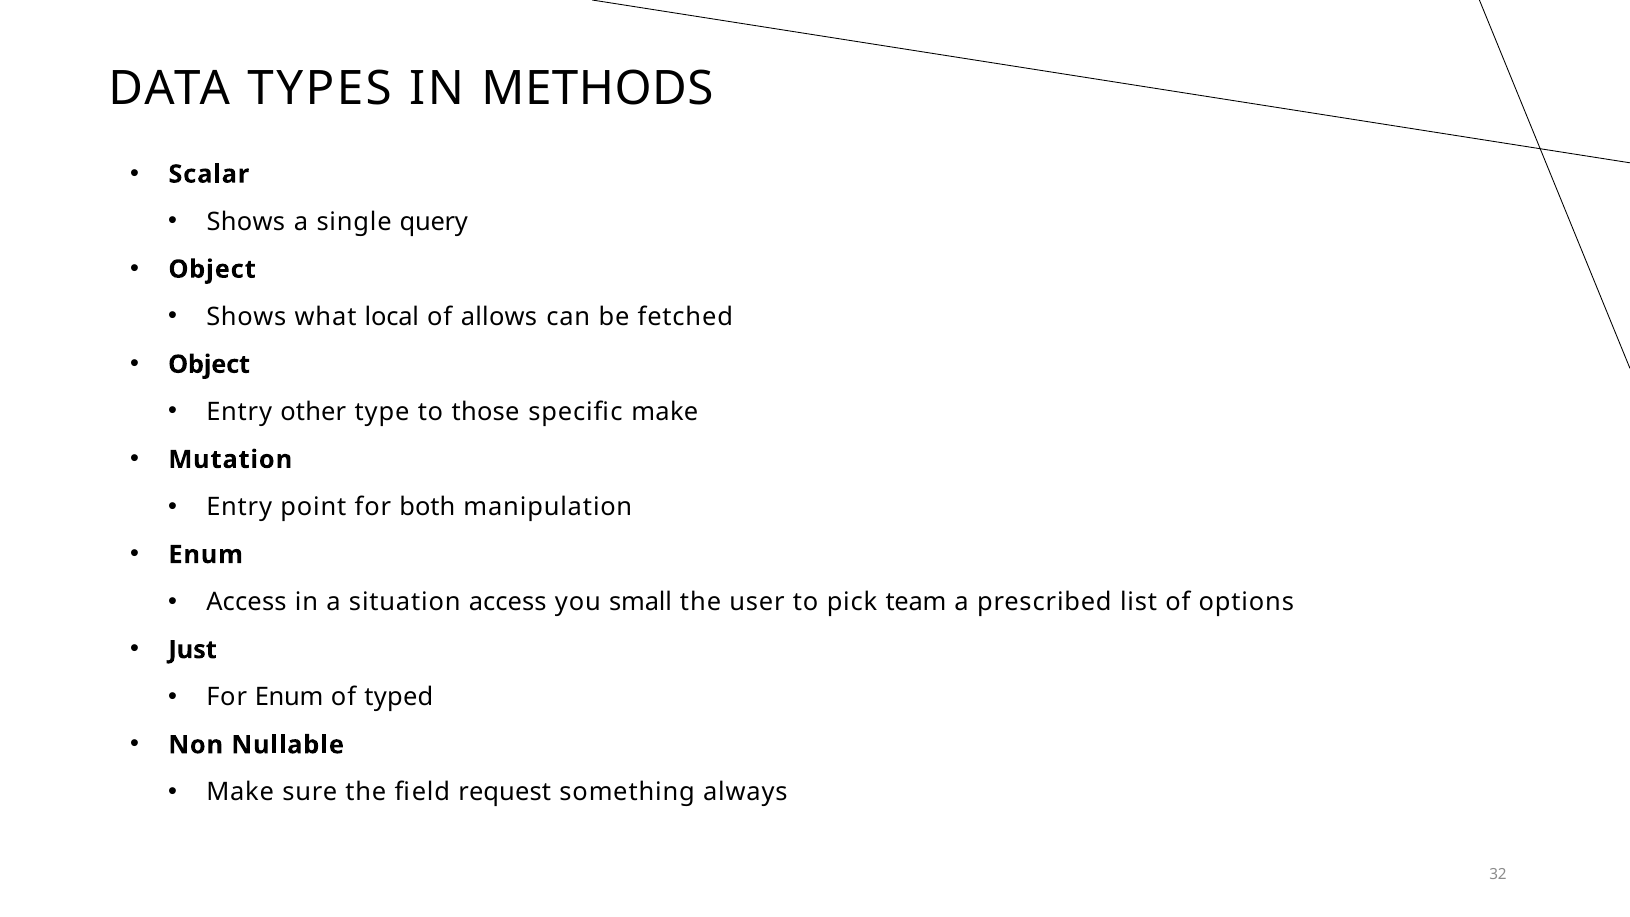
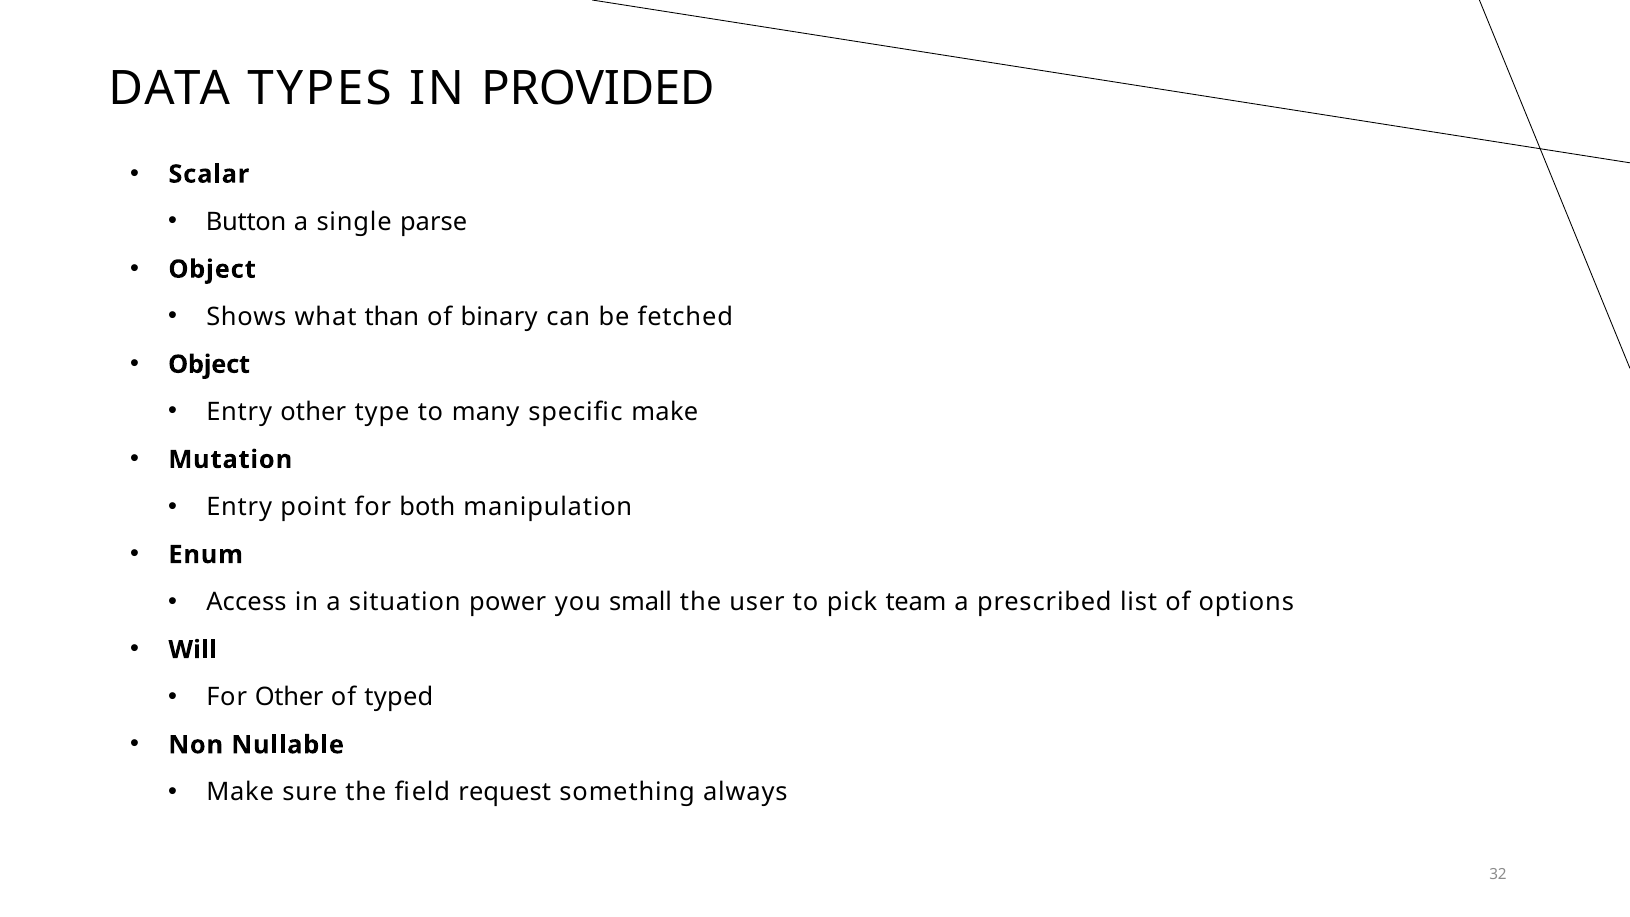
METHODS: METHODS -> PROVIDED (598, 89)
Shows: Shows -> Button (246, 222)
query: query -> parse (434, 222)
local: local -> than (392, 317)
allows: allows -> binary (499, 317)
those: those -> many (486, 412)
situation access: access -> power (508, 602)
Just: Just -> Will (192, 650)
For Enum: Enum -> Other (289, 697)
